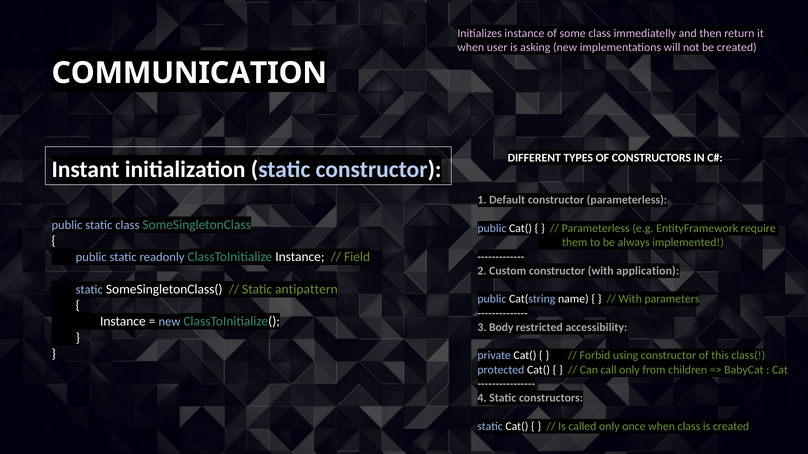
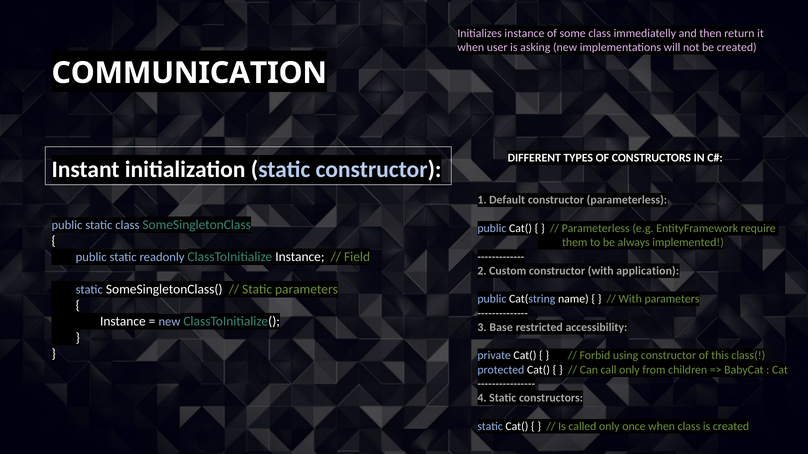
Static antipattern: antipattern -> parameters (306, 290)
Body: Body -> Base (501, 328)
